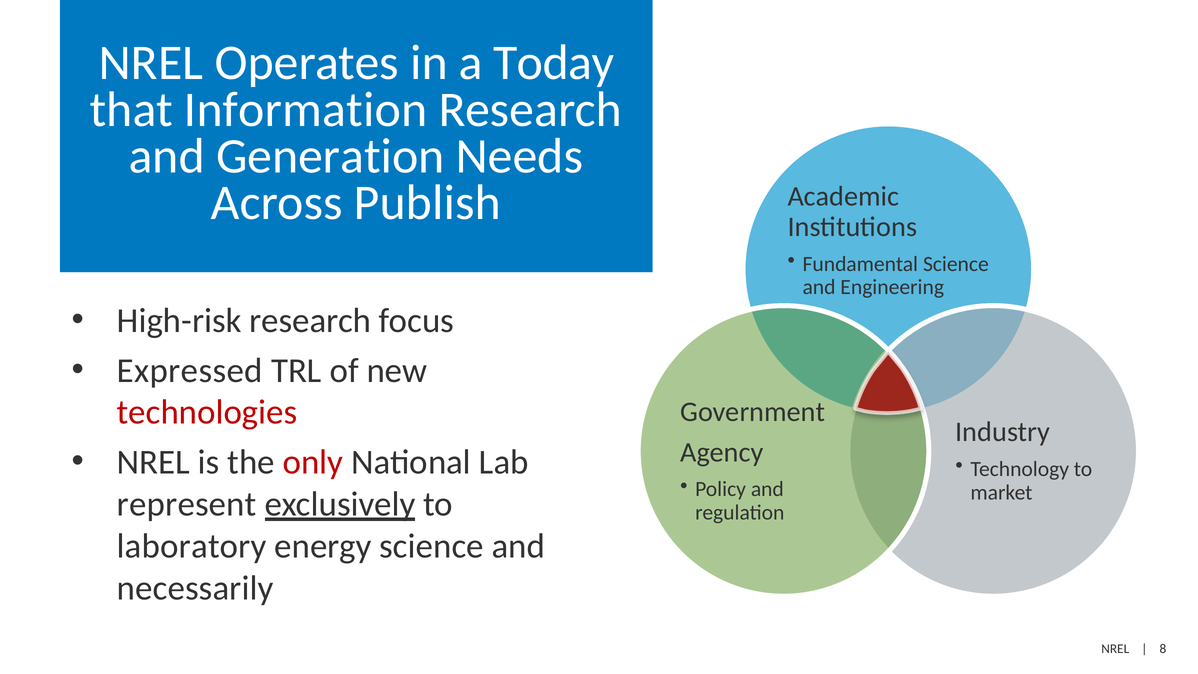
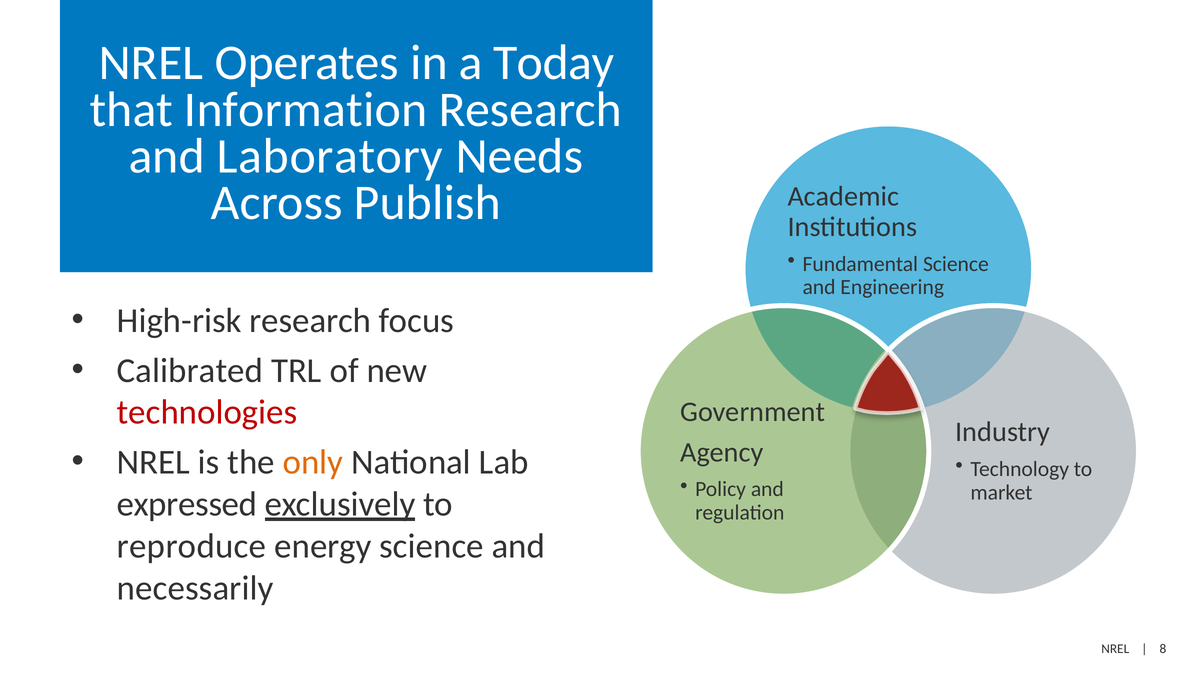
Generation: Generation -> Laboratory (330, 156)
Expressed: Expressed -> Calibrated (190, 370)
only colour: red -> orange (313, 462)
represent: represent -> expressed (187, 504)
laboratory: laboratory -> reproduce (192, 546)
